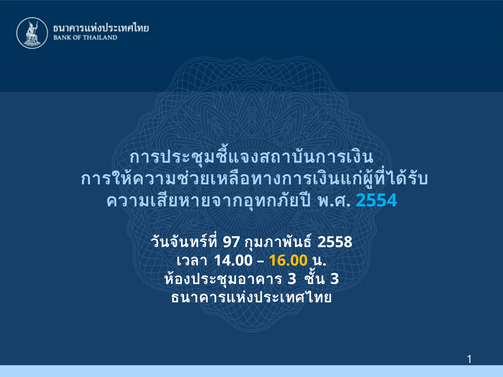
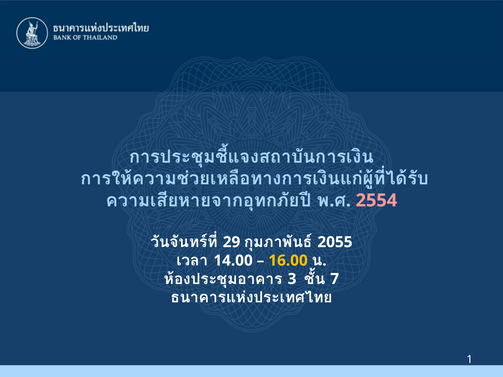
2554 colour: light blue -> pink (376, 201)
97: 97 -> 29 (232, 242)
2558: 2558 -> 2055 (335, 242)
3: 3 -> 7 (335, 279)
